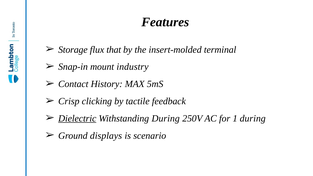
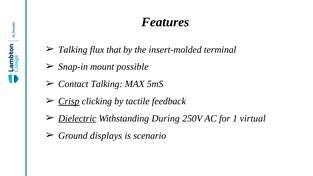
Storage: Storage -> Talking (73, 50)
industry: industry -> possible (133, 67)
Contact History: History -> Talking (107, 84)
Crisp underline: none -> present (69, 101)
1 during: during -> virtual (253, 118)
